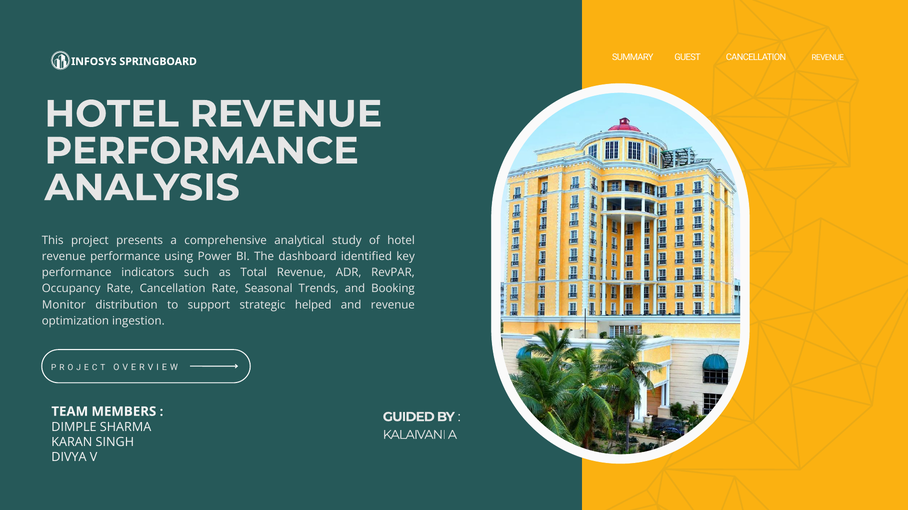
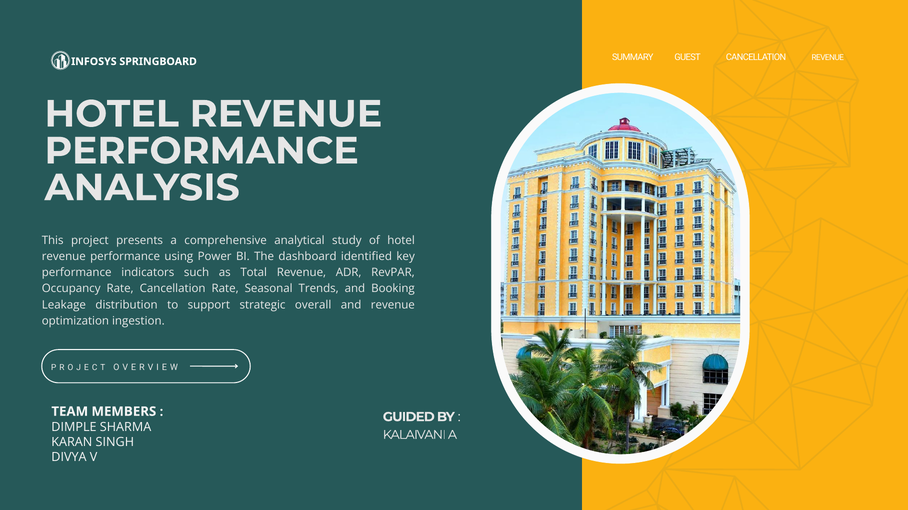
Monitor: Monitor -> Leakage (64, 305)
helped: helped -> overall (313, 305)
